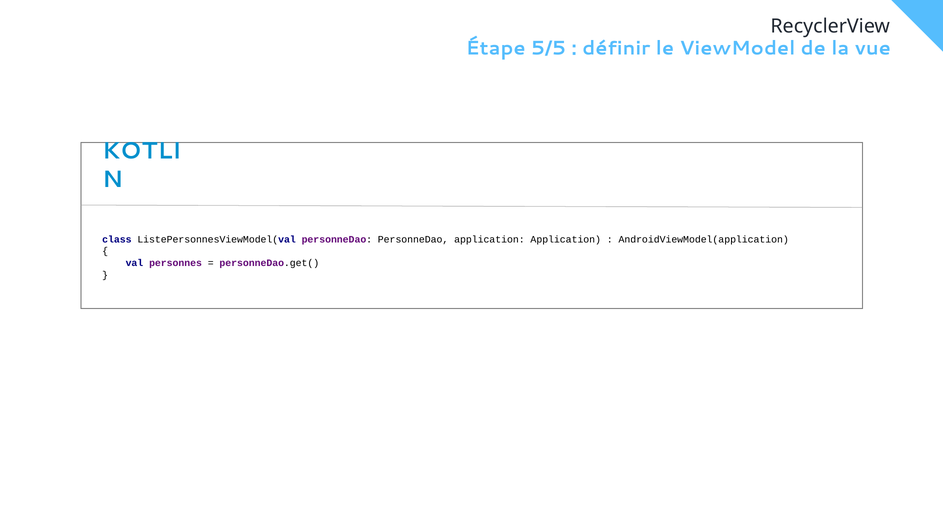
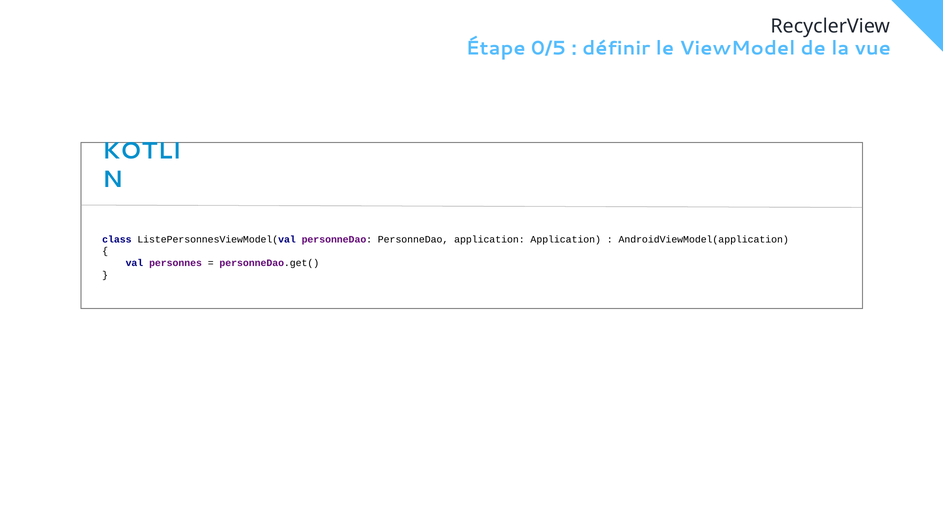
5/5: 5/5 -> 0/5 (548, 48)
